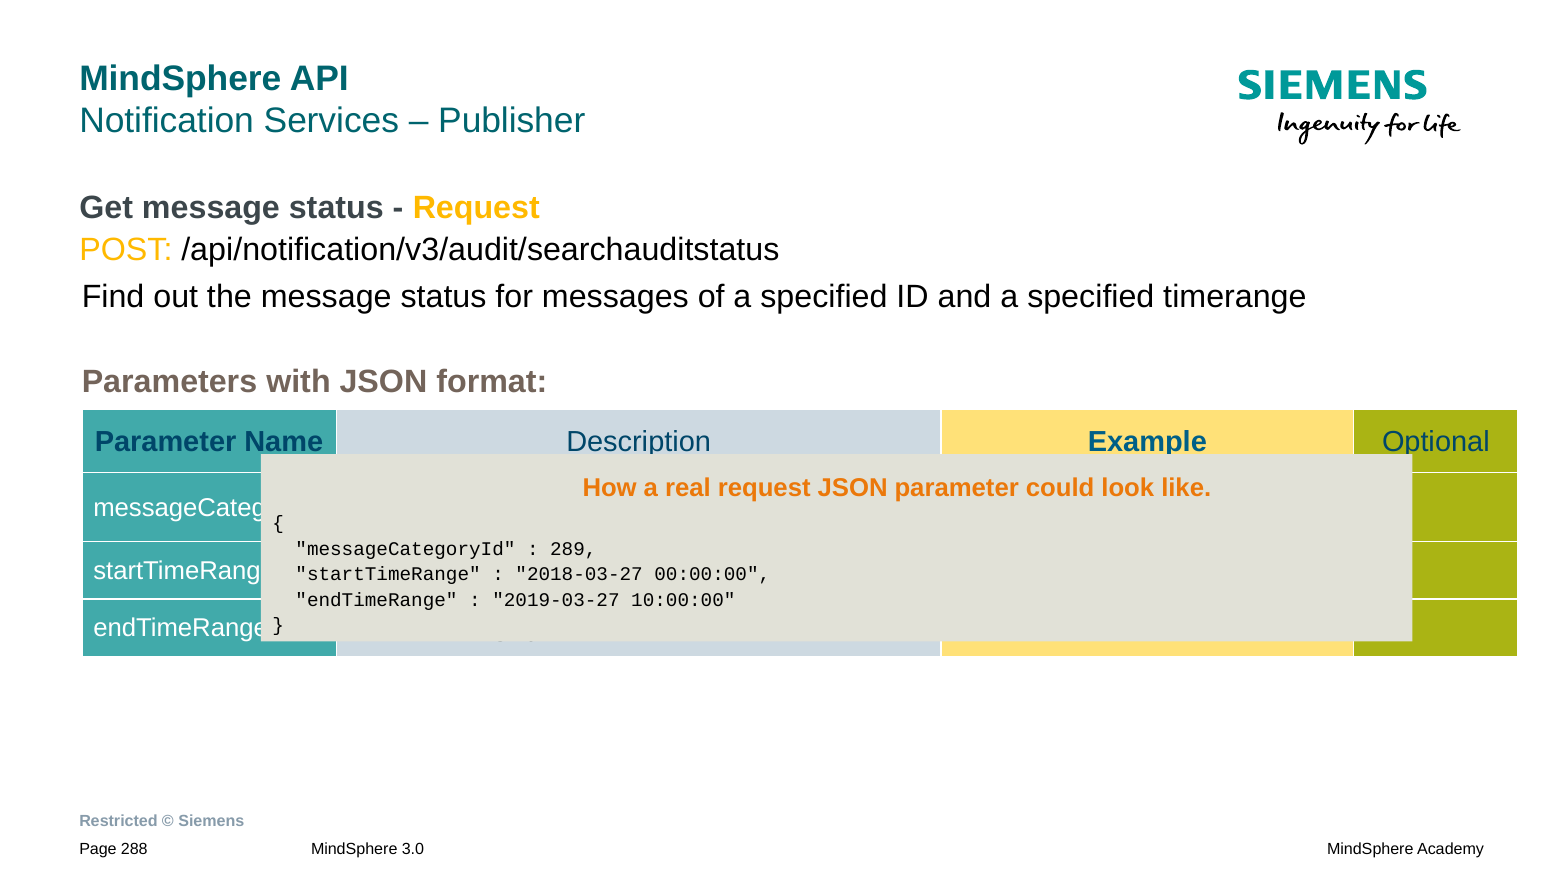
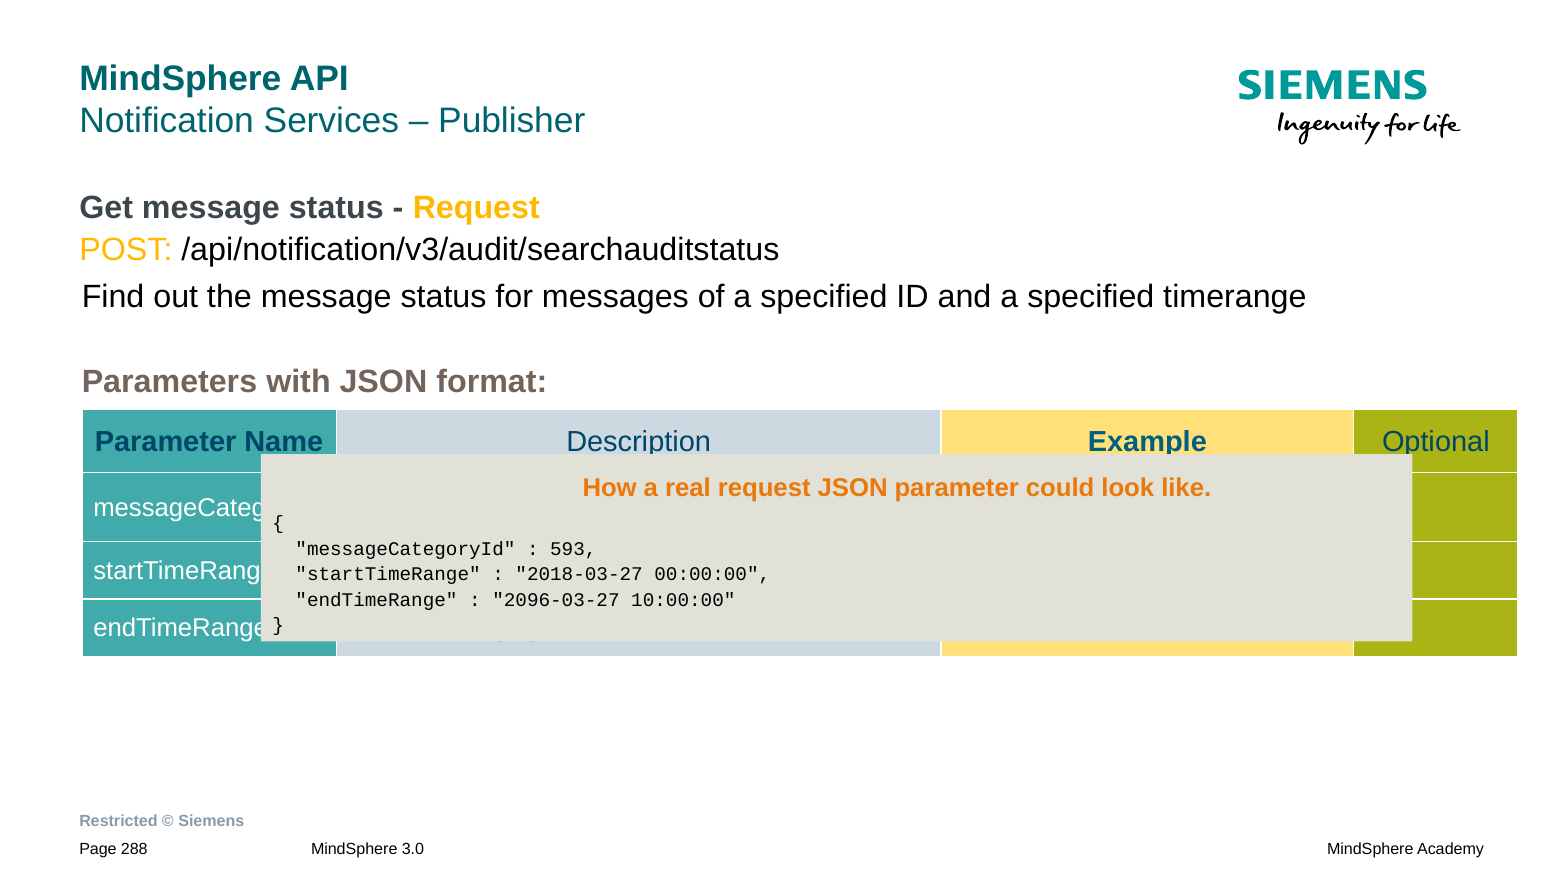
289: 289 -> 593 (573, 549)
2019-03-27: 2019-03-27 -> 2096-03-27 (556, 600)
